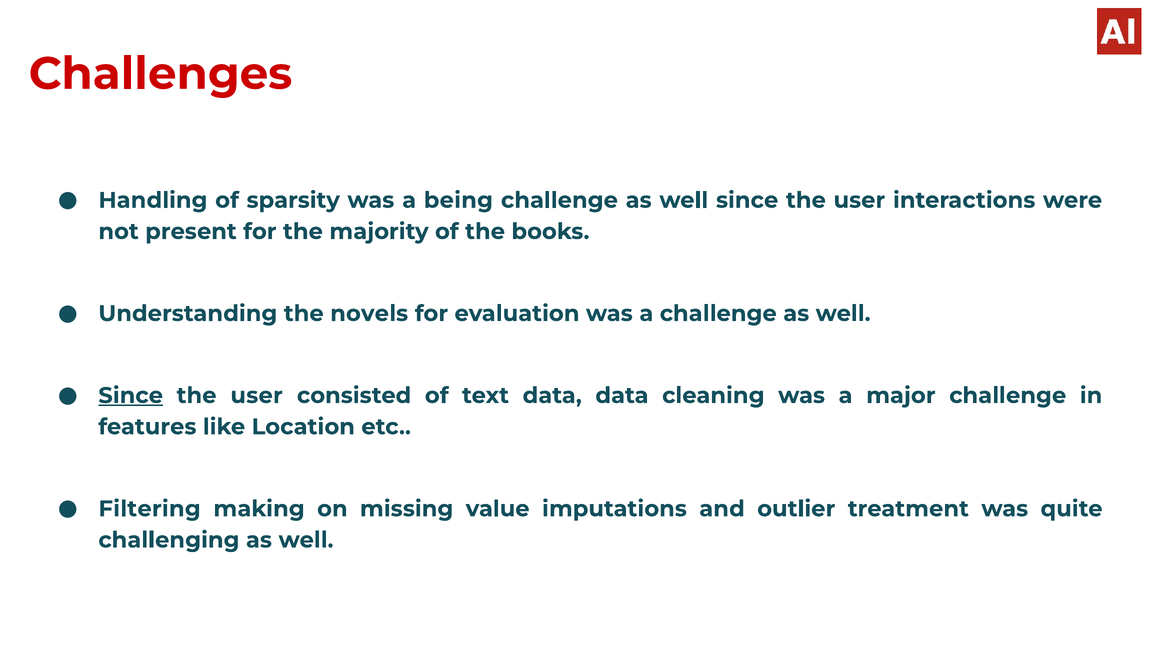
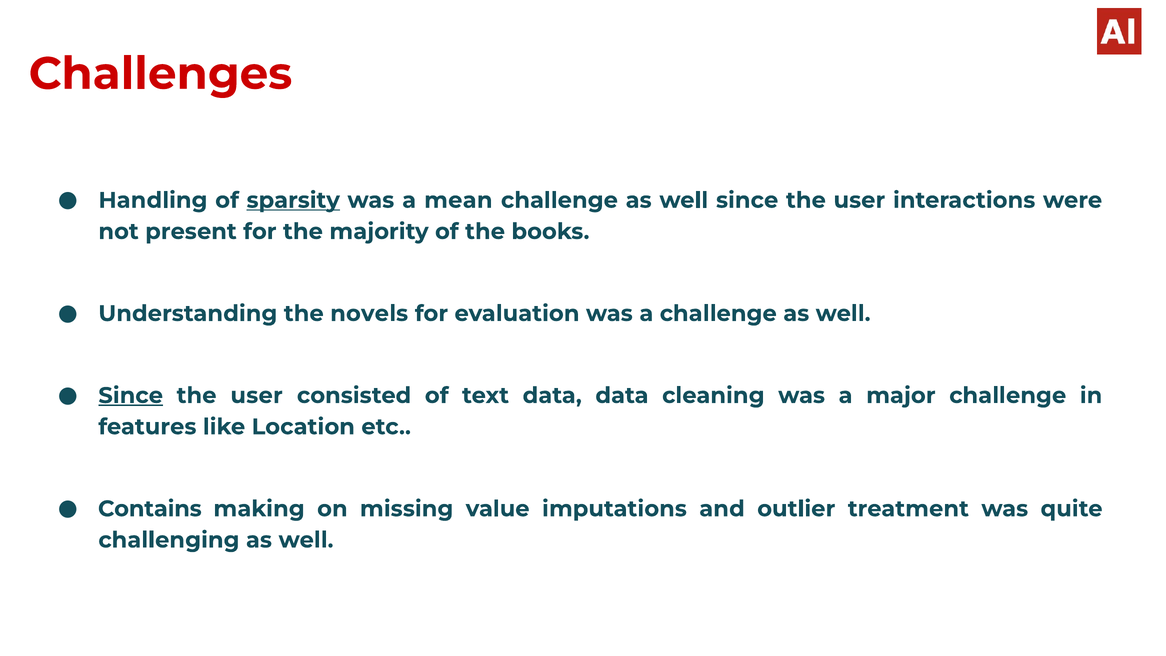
sparsity underline: none -> present (293, 200)
being: being -> mean (458, 200)
Filtering: Filtering -> Contains (150, 509)
